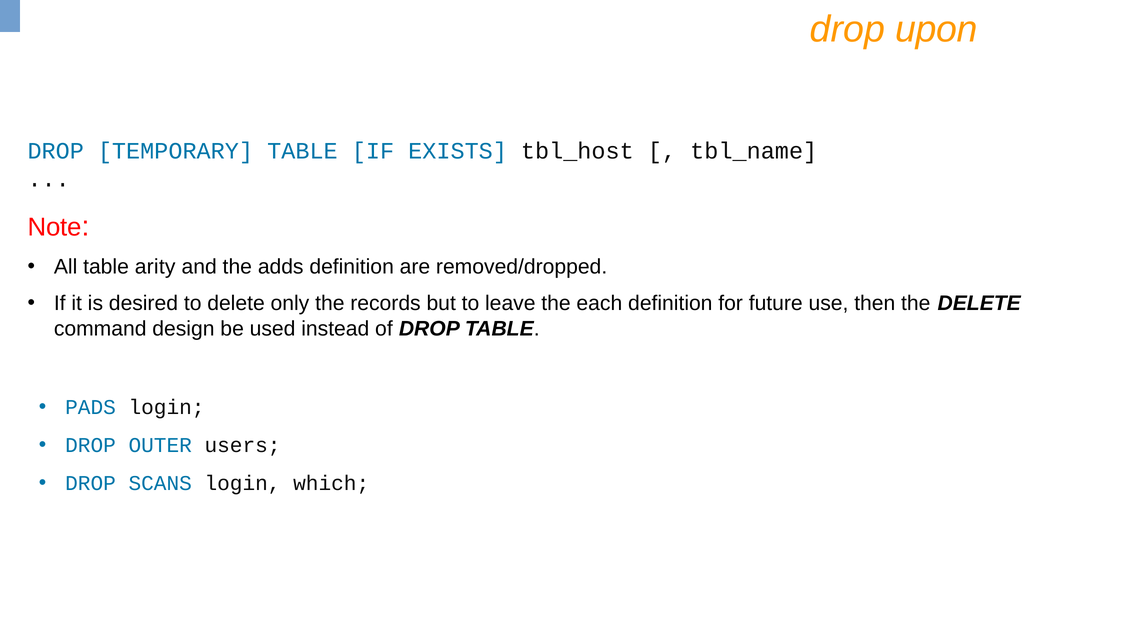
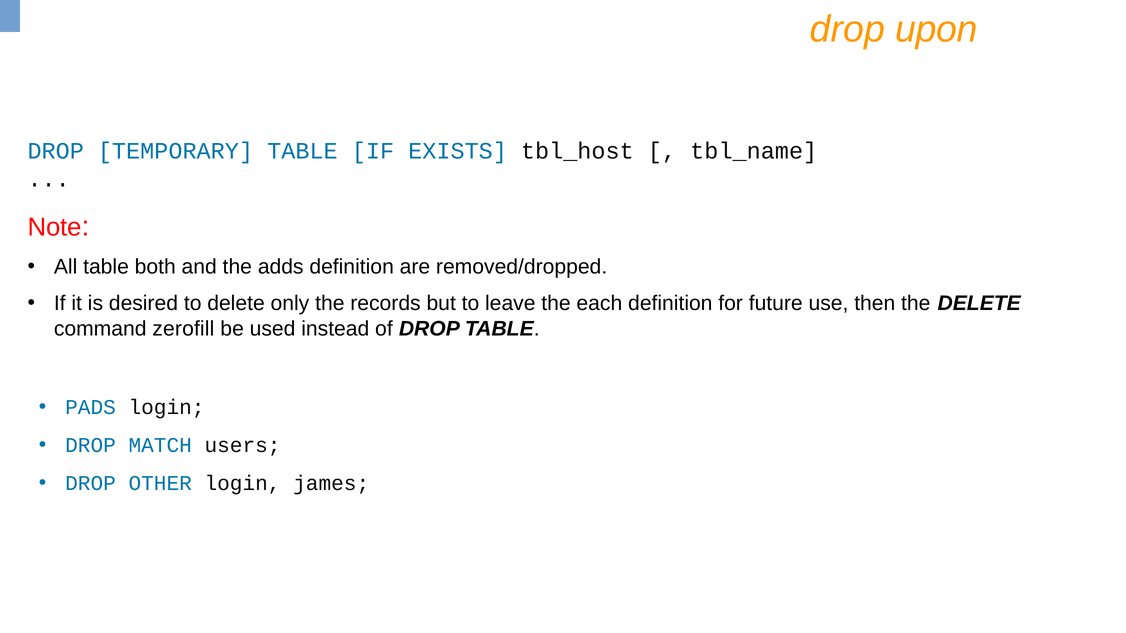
arity: arity -> both (155, 267)
design: design -> zerofill (183, 329)
OUTER: OUTER -> MATCH (160, 446)
SCANS: SCANS -> OTHER (160, 484)
which: which -> james (331, 484)
